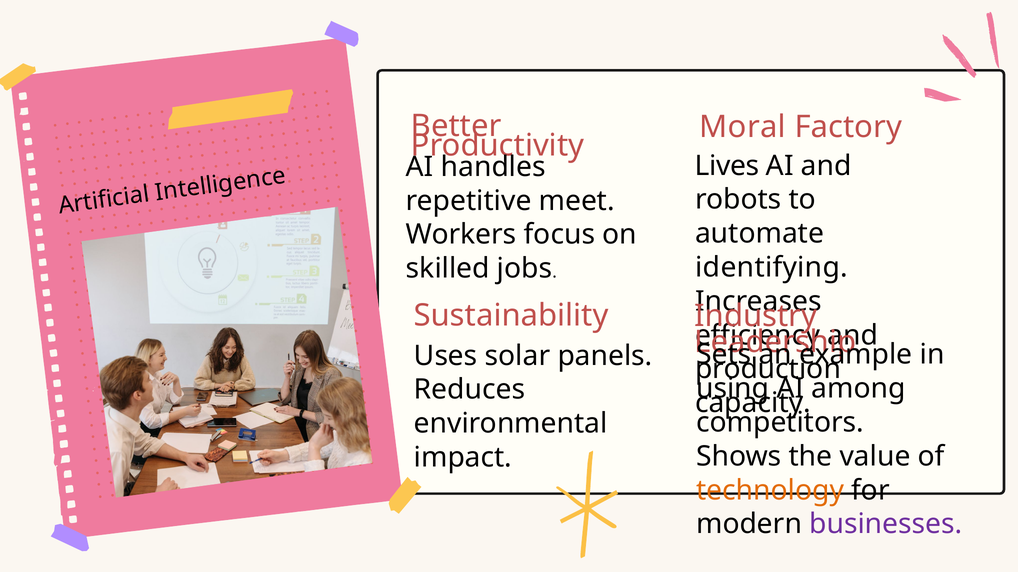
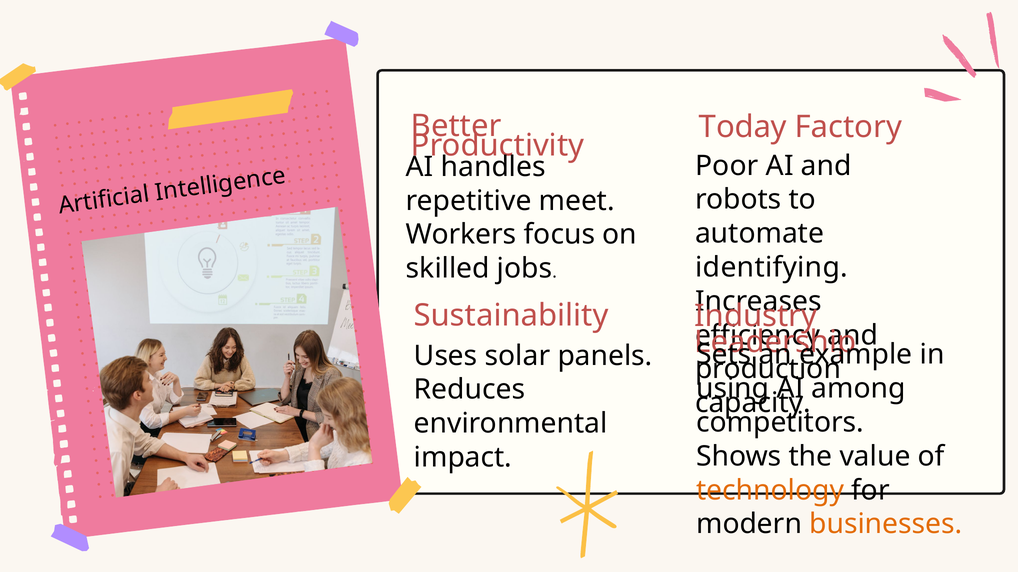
Moral: Moral -> Today (743, 127)
Lives: Lives -> Poor (727, 166)
businesses colour: purple -> orange (886, 525)
